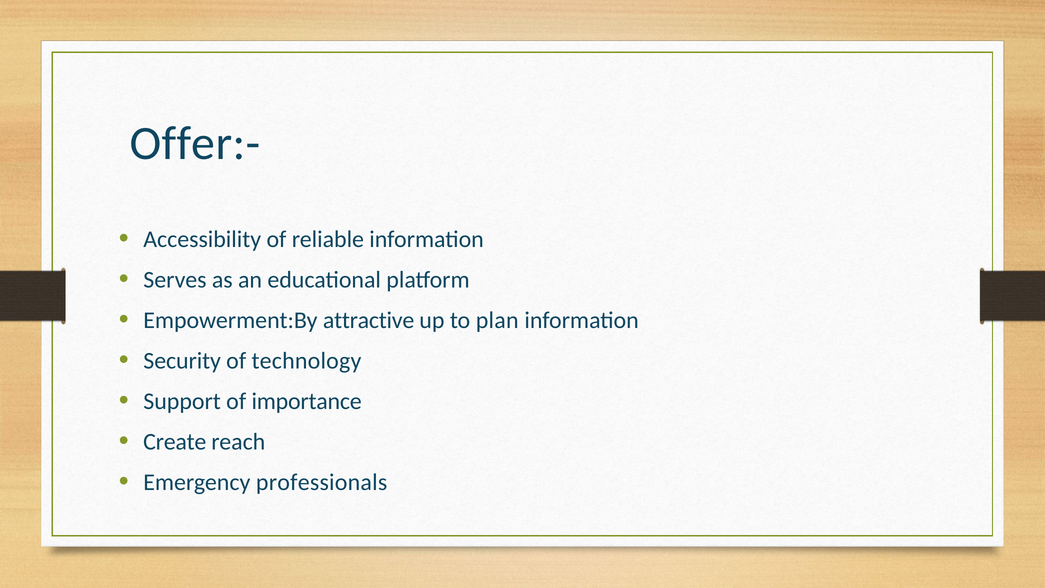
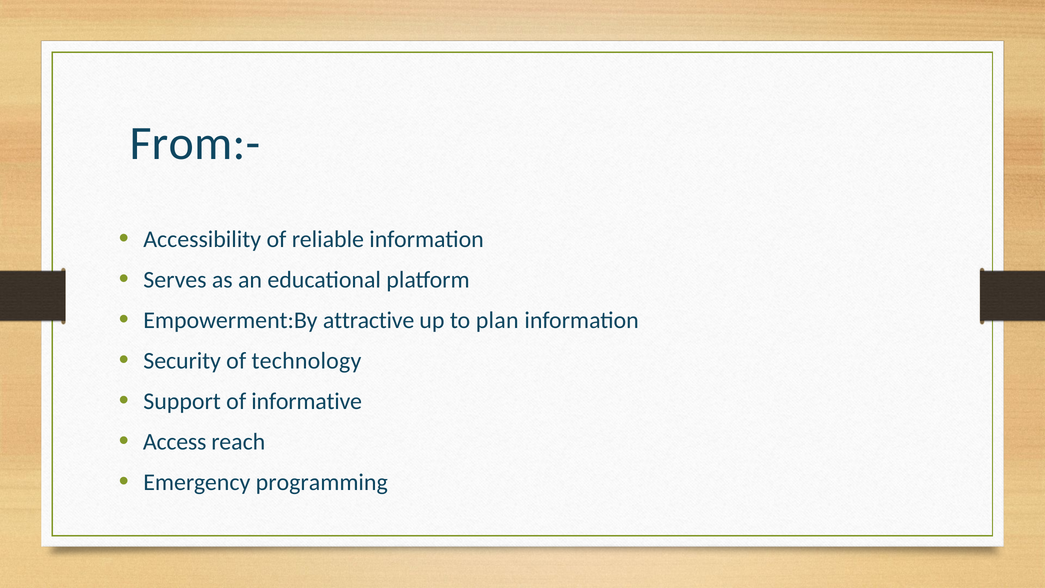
Offer:-: Offer:- -> From:- (195, 143)
importance: importance -> informative (307, 401)
Create: Create -> Access (175, 442)
professionals: professionals -> programming (322, 482)
